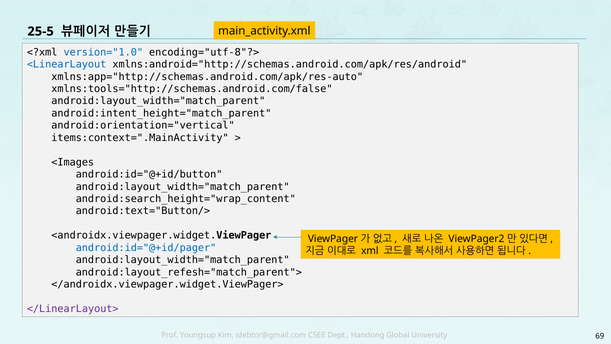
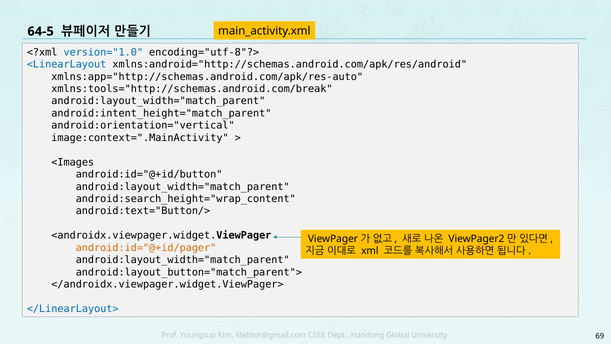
25-5: 25-5 -> 64-5 (41, 31)
xmlns:tools="http://schemas.android.com/false: xmlns:tools="http://schemas.android.com/false -> xmlns:tools="http://schemas.android.com/break (192, 89)
items:context=".MainActivity: items:context=".MainActivity -> image:context=".MainActivity (140, 138)
android:id="@+id/pager colour: blue -> orange (146, 248)
android:layout_refesh="match_parent">: android:layout_refesh="match_parent"> -> android:layout_button="match_parent"> (189, 272)
</LinearLayout> colour: purple -> blue (73, 309)
